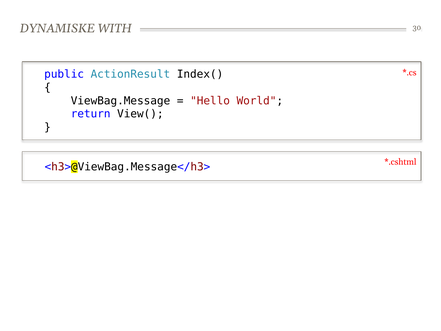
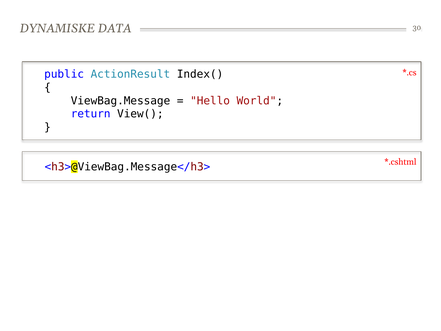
WITH: WITH -> DATA (115, 28)
